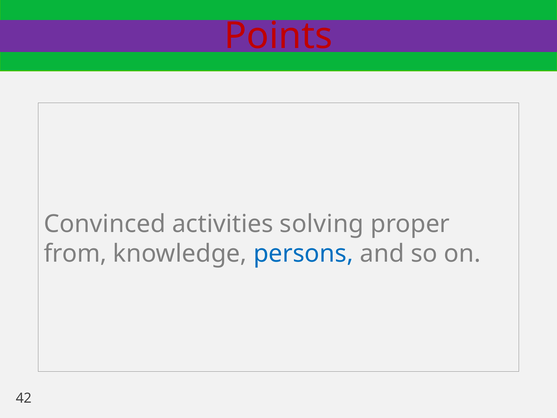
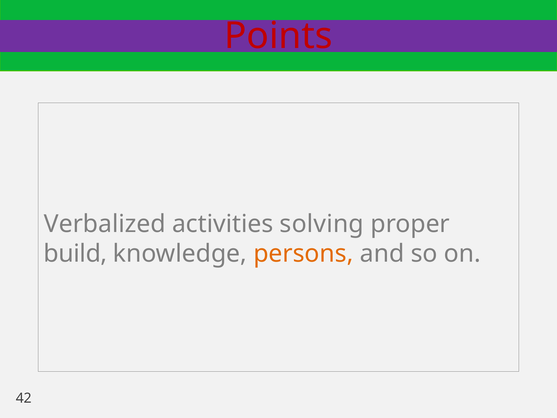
Convinced: Convinced -> Verbalized (105, 224)
from: from -> build (75, 254)
persons colour: blue -> orange (303, 254)
